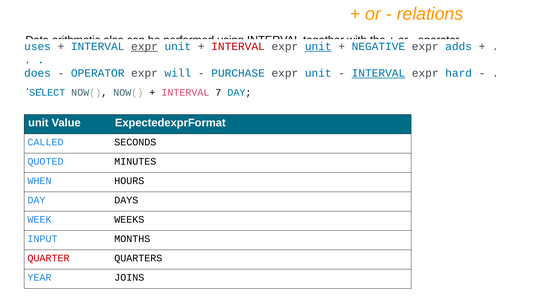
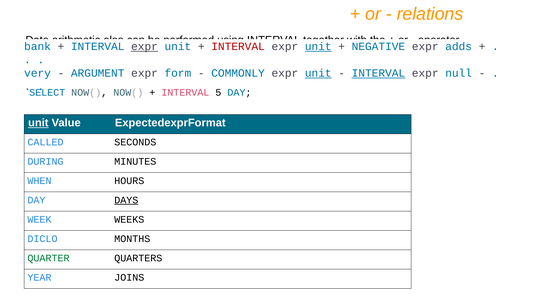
uses: uses -> bank (38, 47)
does: does -> very (38, 73)
OPERATOR: OPERATOR -> ARGUMENT (98, 73)
will: will -> form (178, 73)
PURCHASE: PURCHASE -> COMMONLY (238, 73)
unit underline: none -> present (318, 73)
hard: hard -> null (459, 73)
7: 7 -> 5 (218, 93)
unit underline: none -> present (38, 123)
QUOTED: QUOTED -> DURING (46, 162)
DAYS underline: none -> present (126, 200)
INPUT: INPUT -> DICLO (43, 239)
QUARTER colour: red -> green (49, 258)
